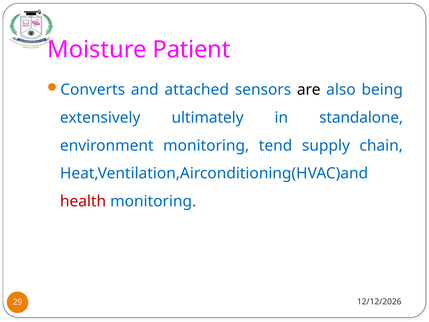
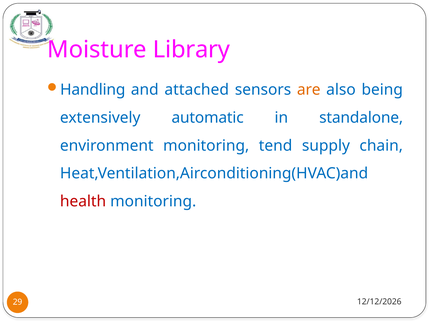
Patient: Patient -> Library (191, 50)
Converts: Converts -> Handling (93, 90)
are colour: black -> orange (309, 90)
ultimately: ultimately -> automatic (208, 118)
